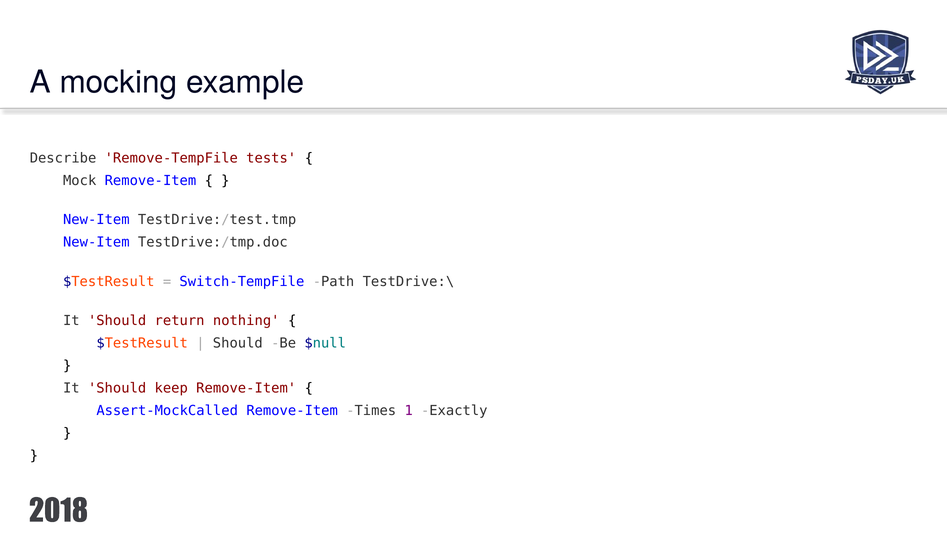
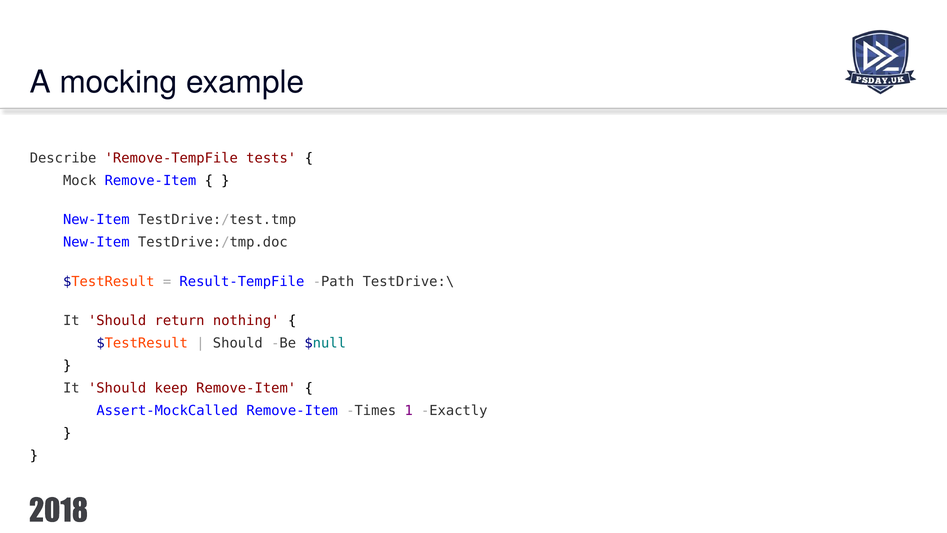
Switch-TempFile: Switch-TempFile -> Result-TempFile (242, 281)
